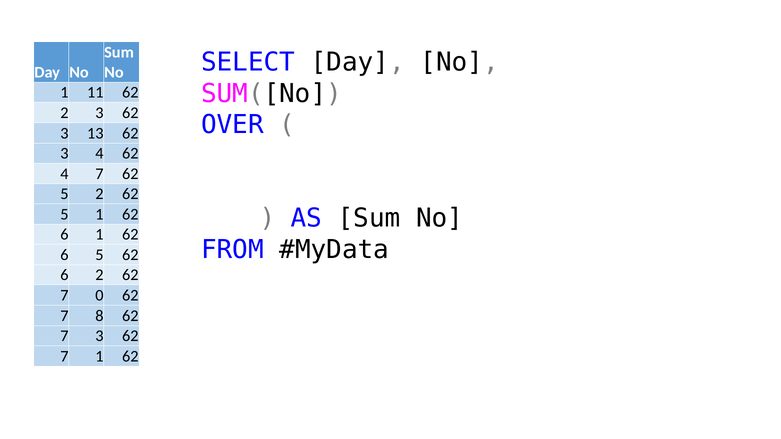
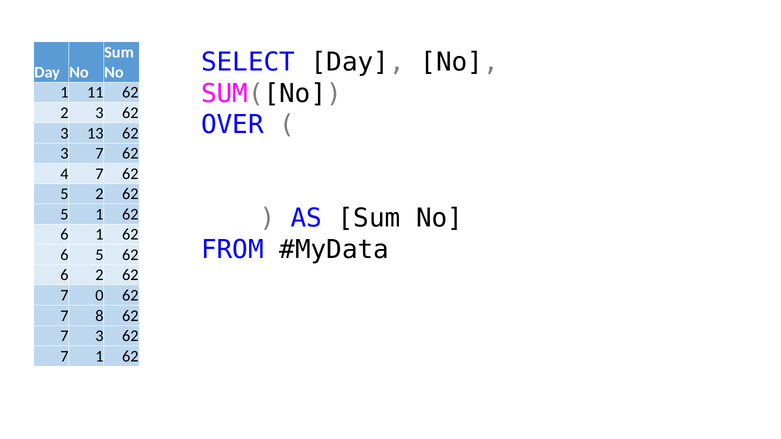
3 4: 4 -> 7 (99, 154)
